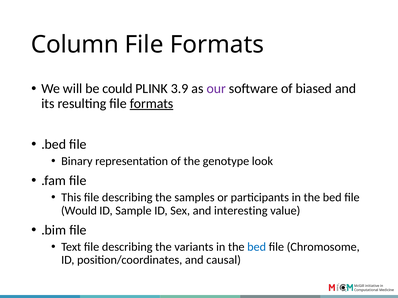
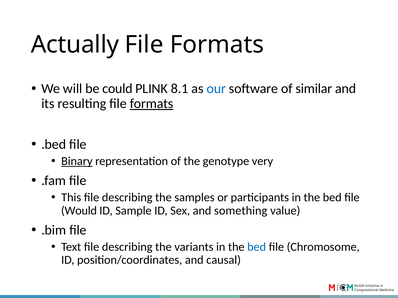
Column: Column -> Actually (75, 45)
3.9: 3.9 -> 8.1 (180, 89)
our colour: purple -> blue (216, 89)
biased: biased -> similar (314, 89)
Binary underline: none -> present (77, 161)
look: look -> very (262, 161)
interesting: interesting -> something (241, 211)
